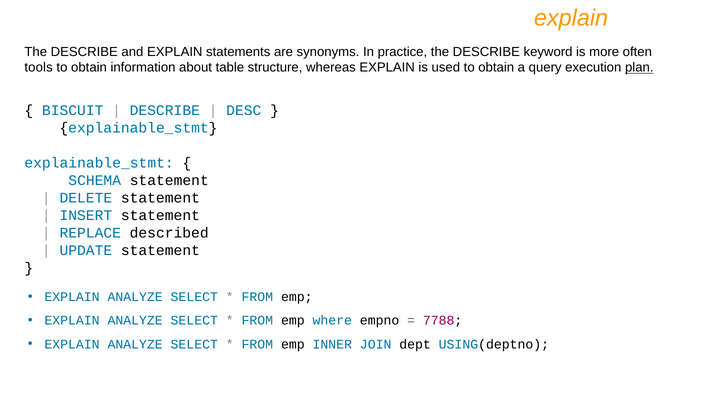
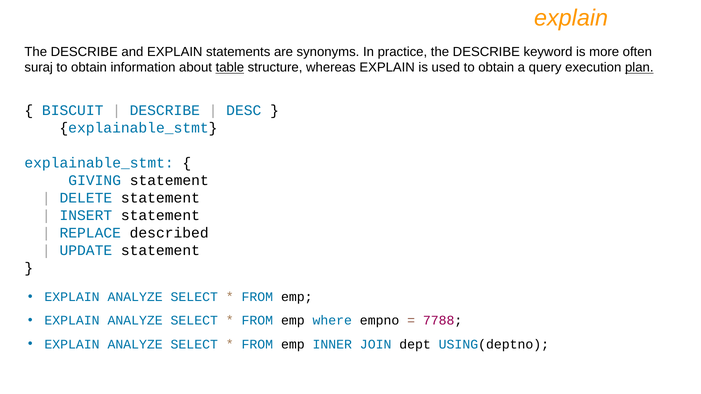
tools: tools -> suraj (39, 68)
table underline: none -> present (230, 68)
SCHEMA: SCHEMA -> GIVING (95, 181)
